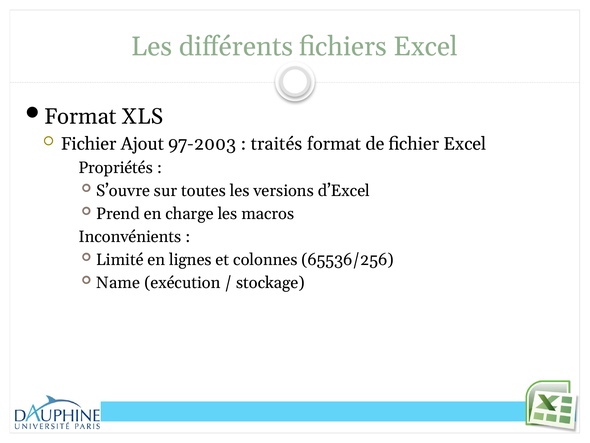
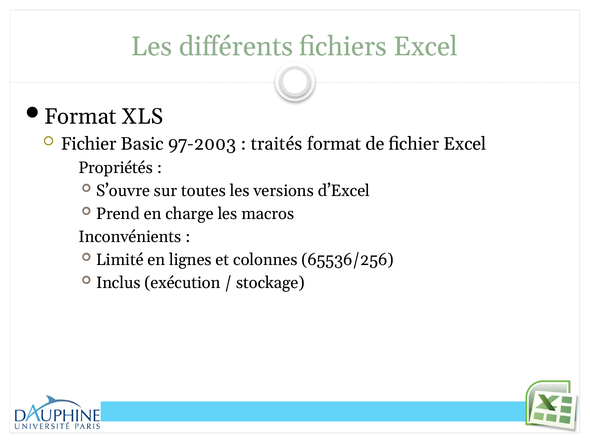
Ajout: Ajout -> Basic (142, 144)
Name: Name -> Inclus (118, 282)
